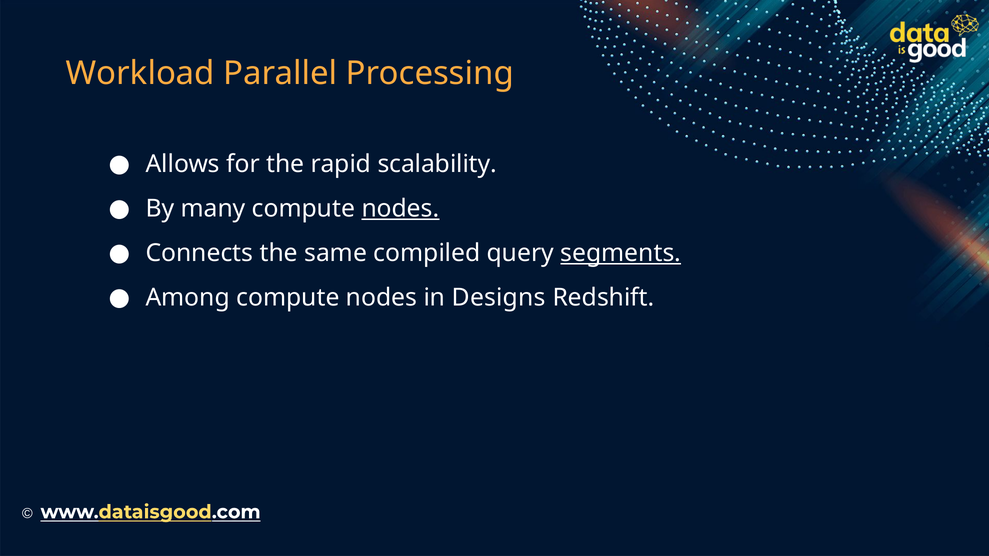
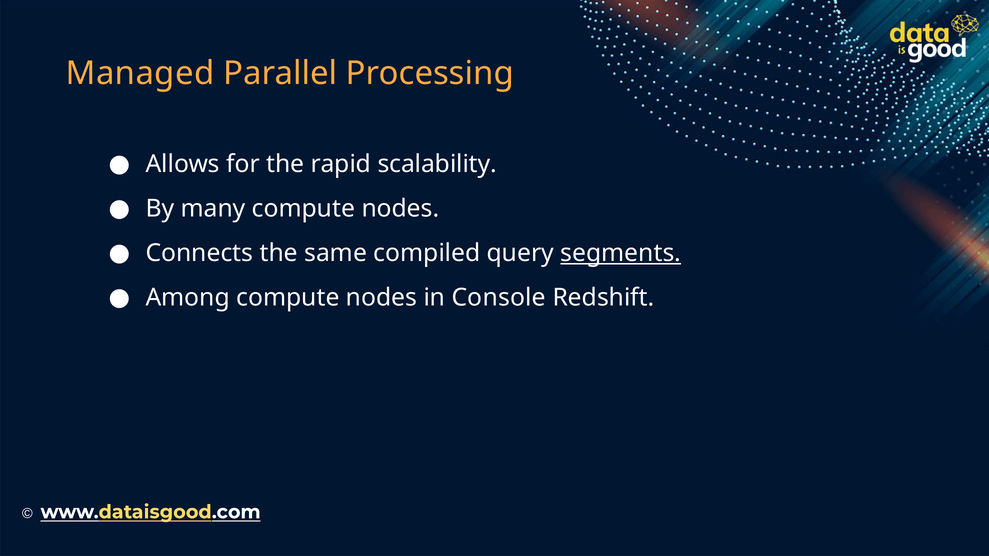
Workload: Workload -> Managed (140, 74)
nodes underline: present -> none (400, 209)
Designs: Designs -> Console (499, 298)
